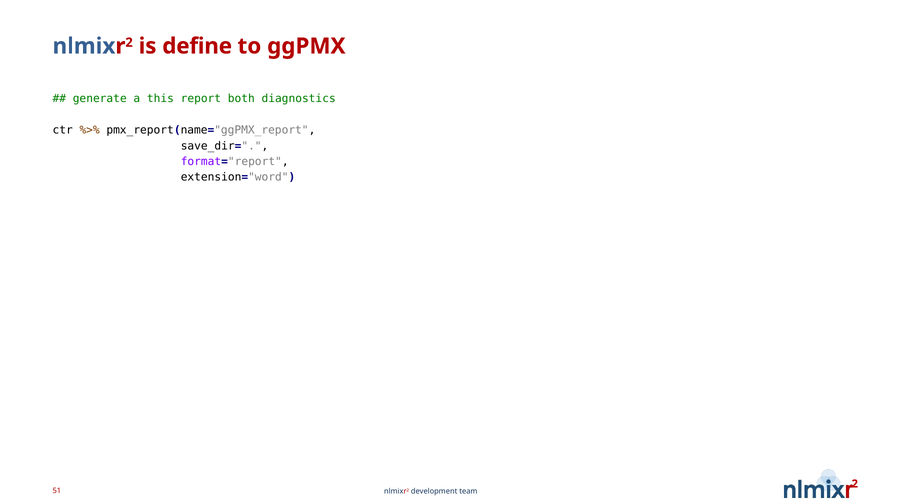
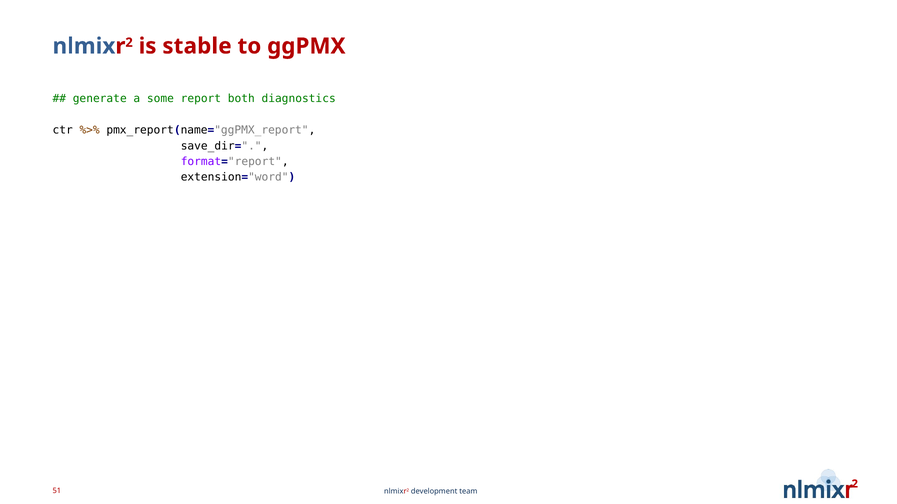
define: define -> stable (197, 46)
this: this -> some (160, 99)
